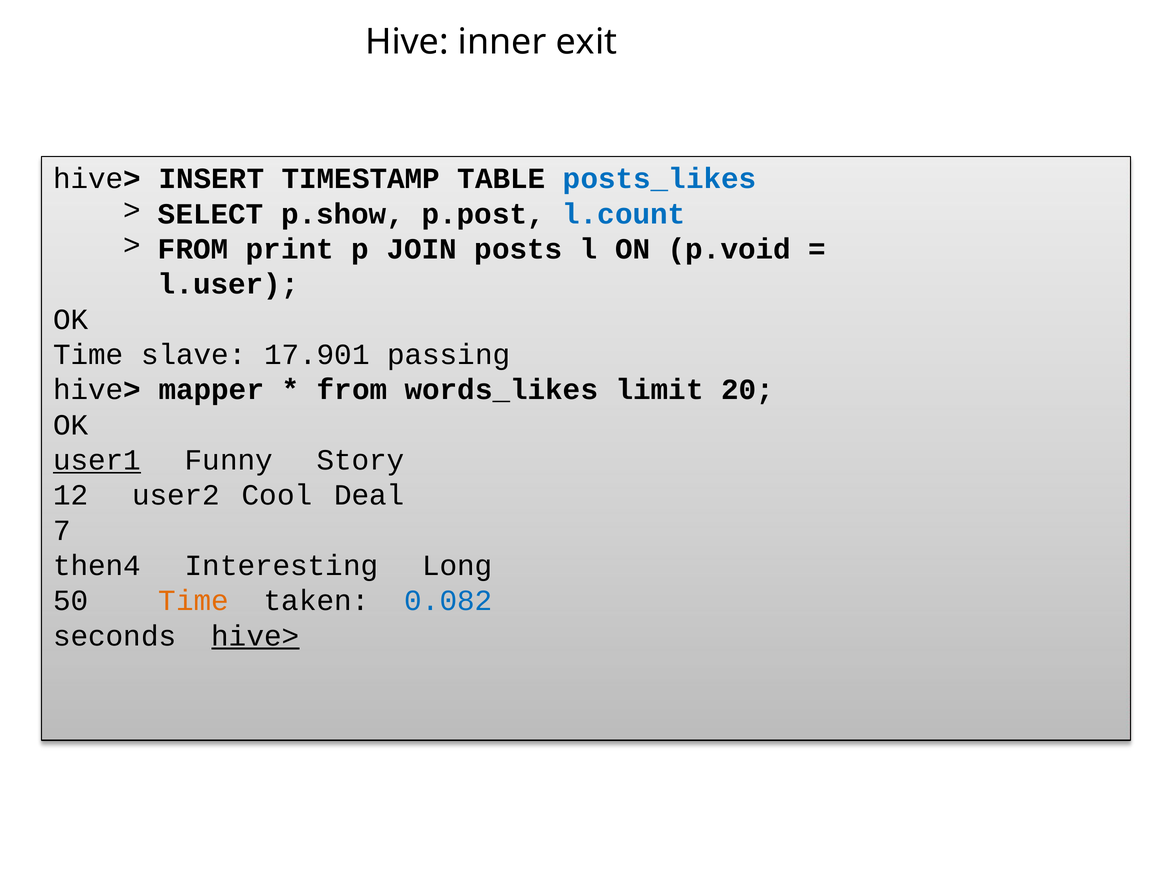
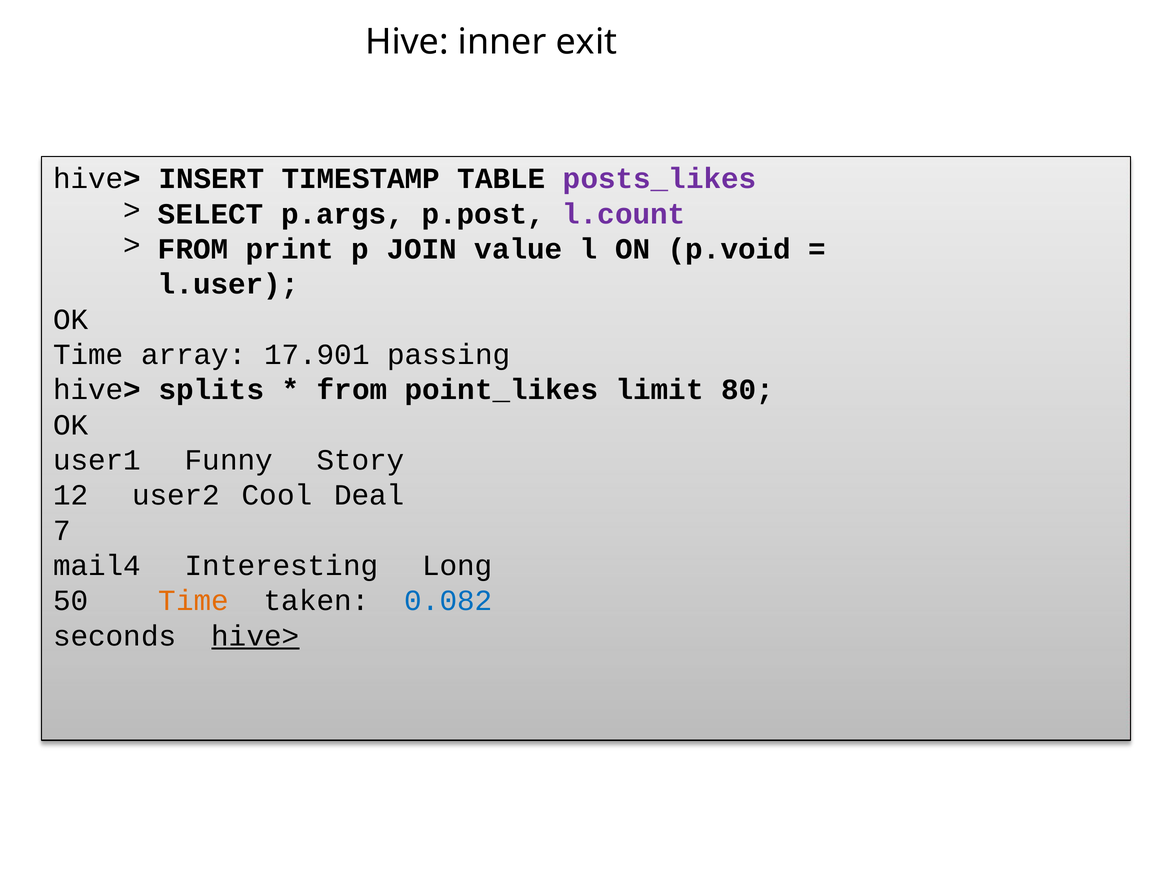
posts_likes colour: blue -> purple (660, 179)
p.show: p.show -> p.args (343, 214)
l.count colour: blue -> purple (624, 214)
posts: posts -> value (518, 249)
slave: slave -> array (194, 355)
mapper: mapper -> splits (211, 390)
words_likes: words_likes -> point_likes (501, 390)
20: 20 -> 80 (748, 390)
user1 underline: present -> none (97, 460)
then4: then4 -> mail4 (97, 566)
